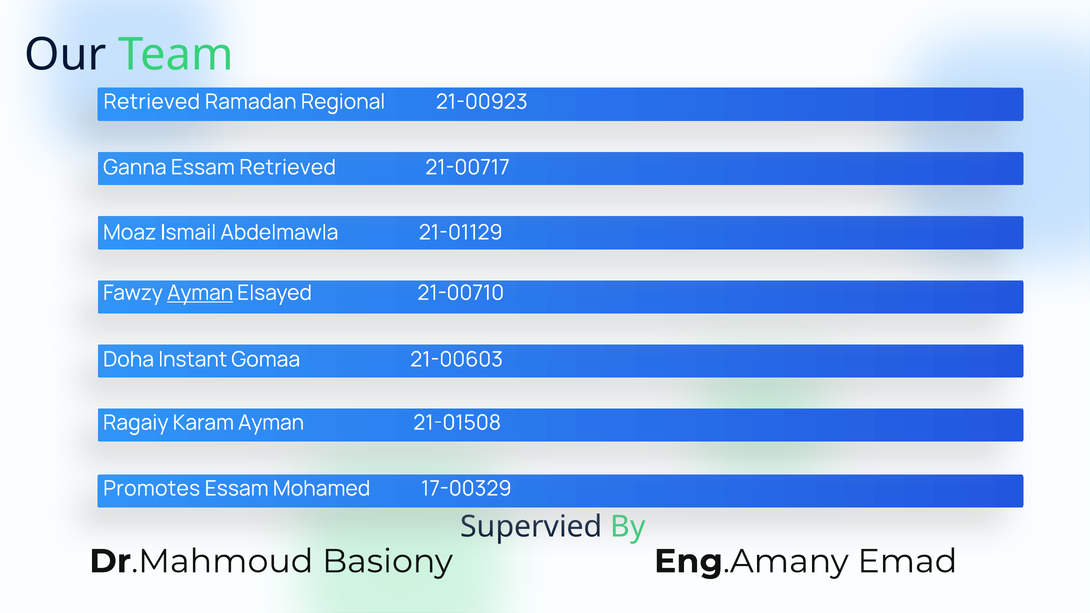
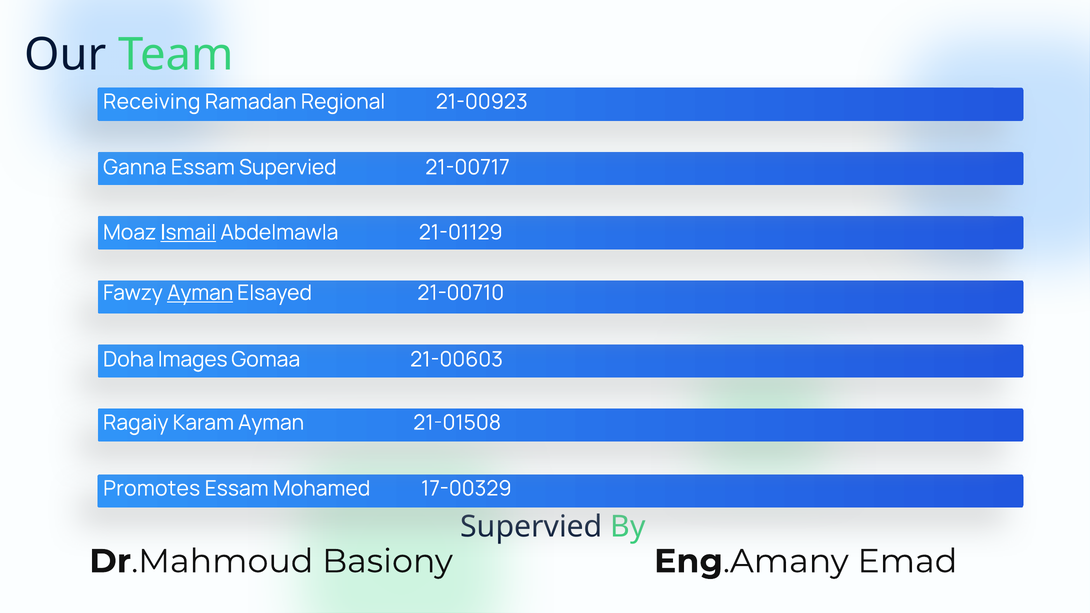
Retrieved: Retrieved -> Receiving (152, 102)
Essam Retrieved: Retrieved -> Supervied (288, 167)
Ismail underline: none -> present (188, 232)
Instant: Instant -> Images (193, 359)
